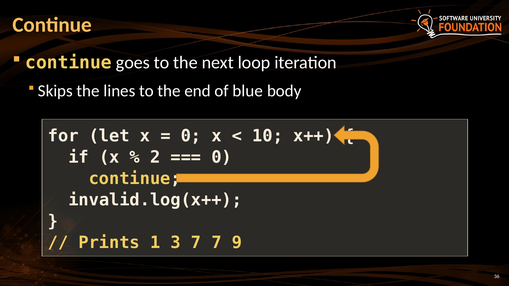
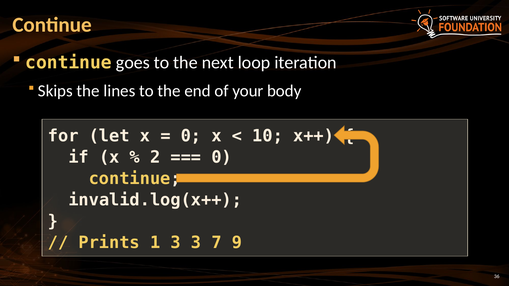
blue: blue -> your (248, 91)
3 7: 7 -> 3 (196, 243)
